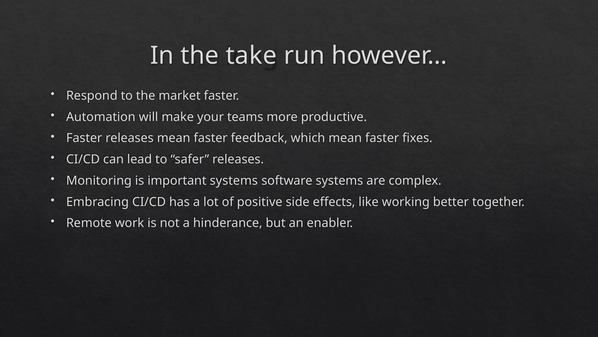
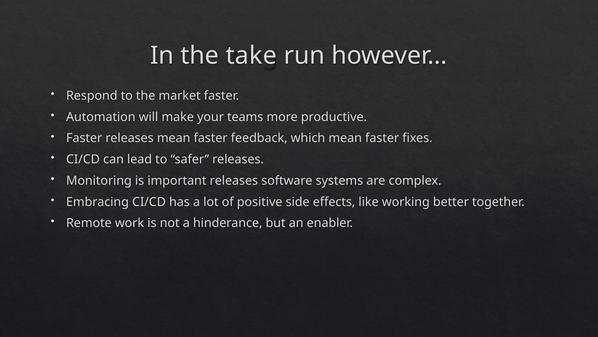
important systems: systems -> releases (234, 180)
